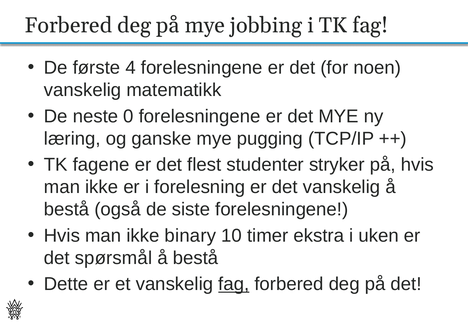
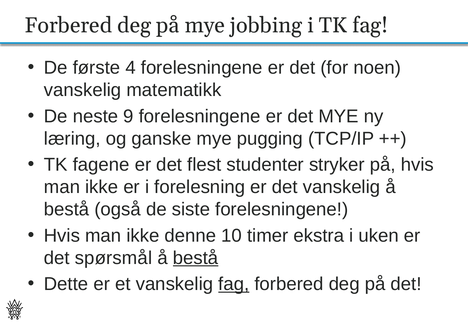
0: 0 -> 9 (128, 116)
binary: binary -> denne (190, 236)
bestå underline: none -> present (196, 258)
